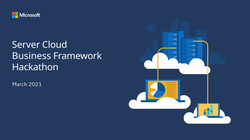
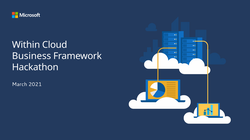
Server: Server -> Within (26, 45)
